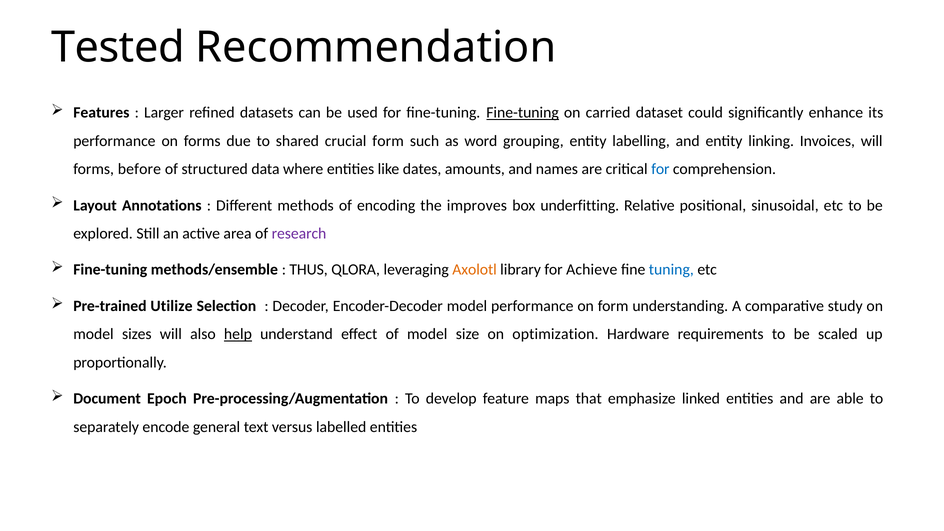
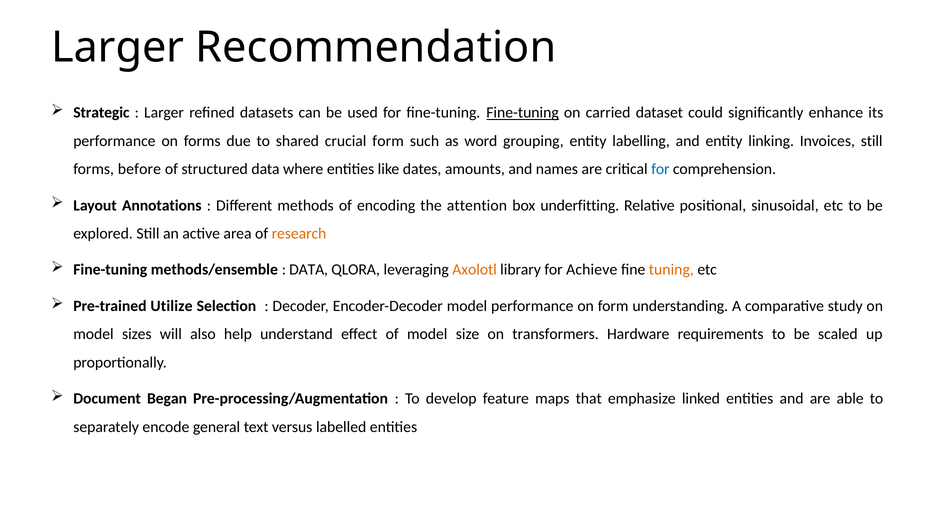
Tested: Tested -> Larger (118, 48)
Features: Features -> Strategic (101, 113)
Invoices will: will -> still (872, 141)
improves: improves -> attention (477, 205)
research colour: purple -> orange (299, 234)
THUS: THUS -> DATA (309, 270)
tuning colour: blue -> orange (671, 270)
help underline: present -> none (238, 334)
optimization: optimization -> transformers (556, 334)
Epoch: Epoch -> Began (167, 399)
